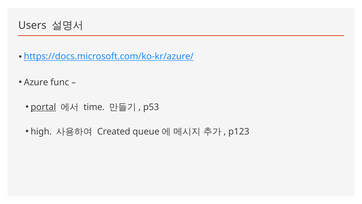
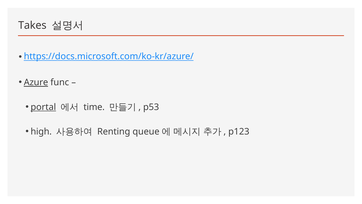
Users: Users -> Takes (32, 25)
Azure underline: none -> present (36, 82)
Created: Created -> Renting (114, 131)
